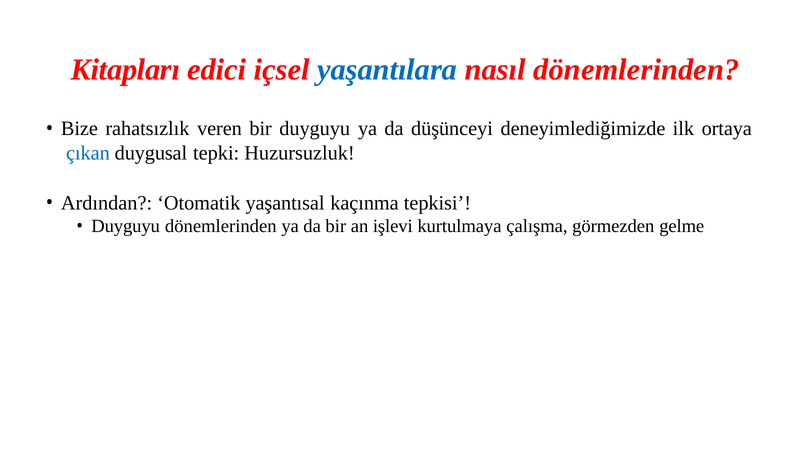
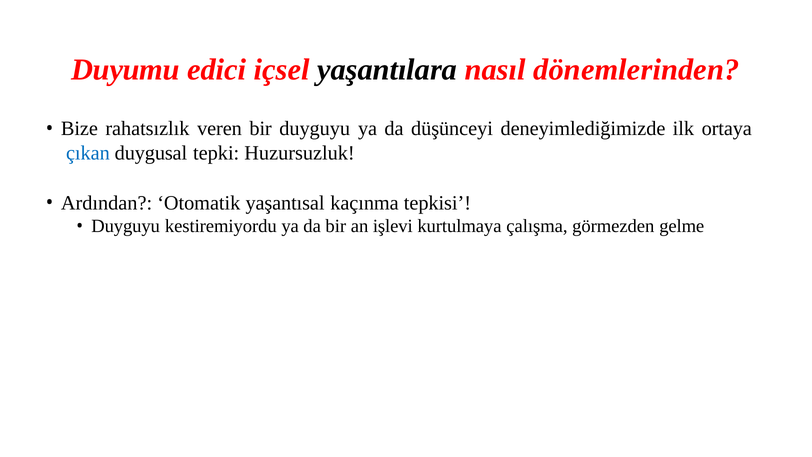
Kitapları: Kitapları -> Duyumu (125, 70)
yaşantılara colour: blue -> black (387, 70)
Duyguyu dönemlerinden: dönemlerinden -> kestiremiyordu (221, 226)
